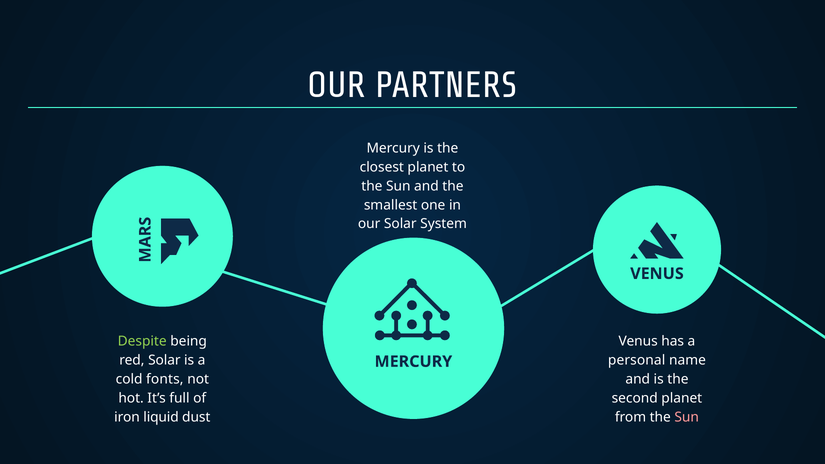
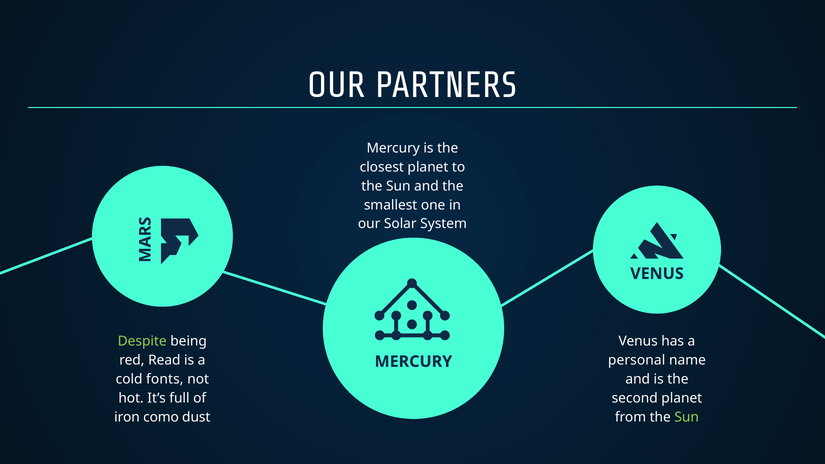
red Solar: Solar -> Read (164, 360)
liquid: liquid -> como (161, 417)
Sun colour: pink -> light green (687, 417)
